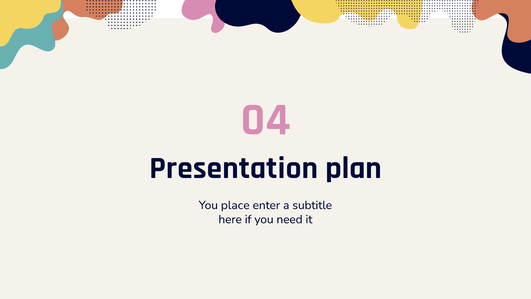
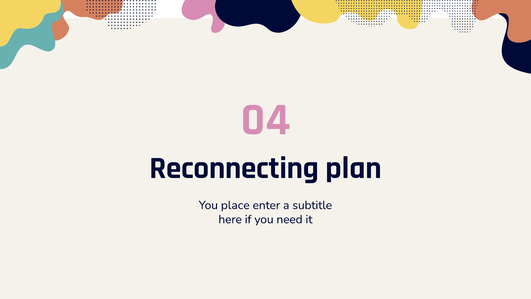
Presentation: Presentation -> Reconnecting (234, 168)
